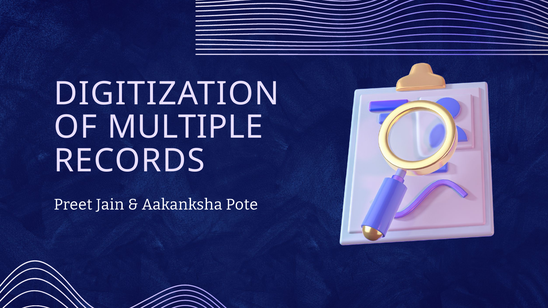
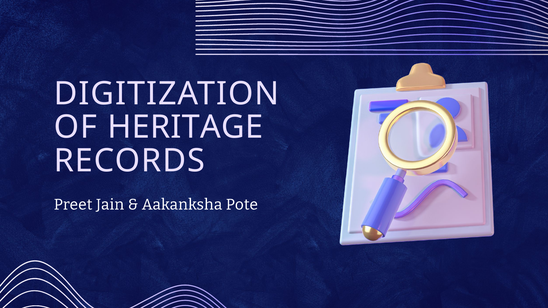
MULTIPLE: MULTIPLE -> HERITAGE (185, 127)
